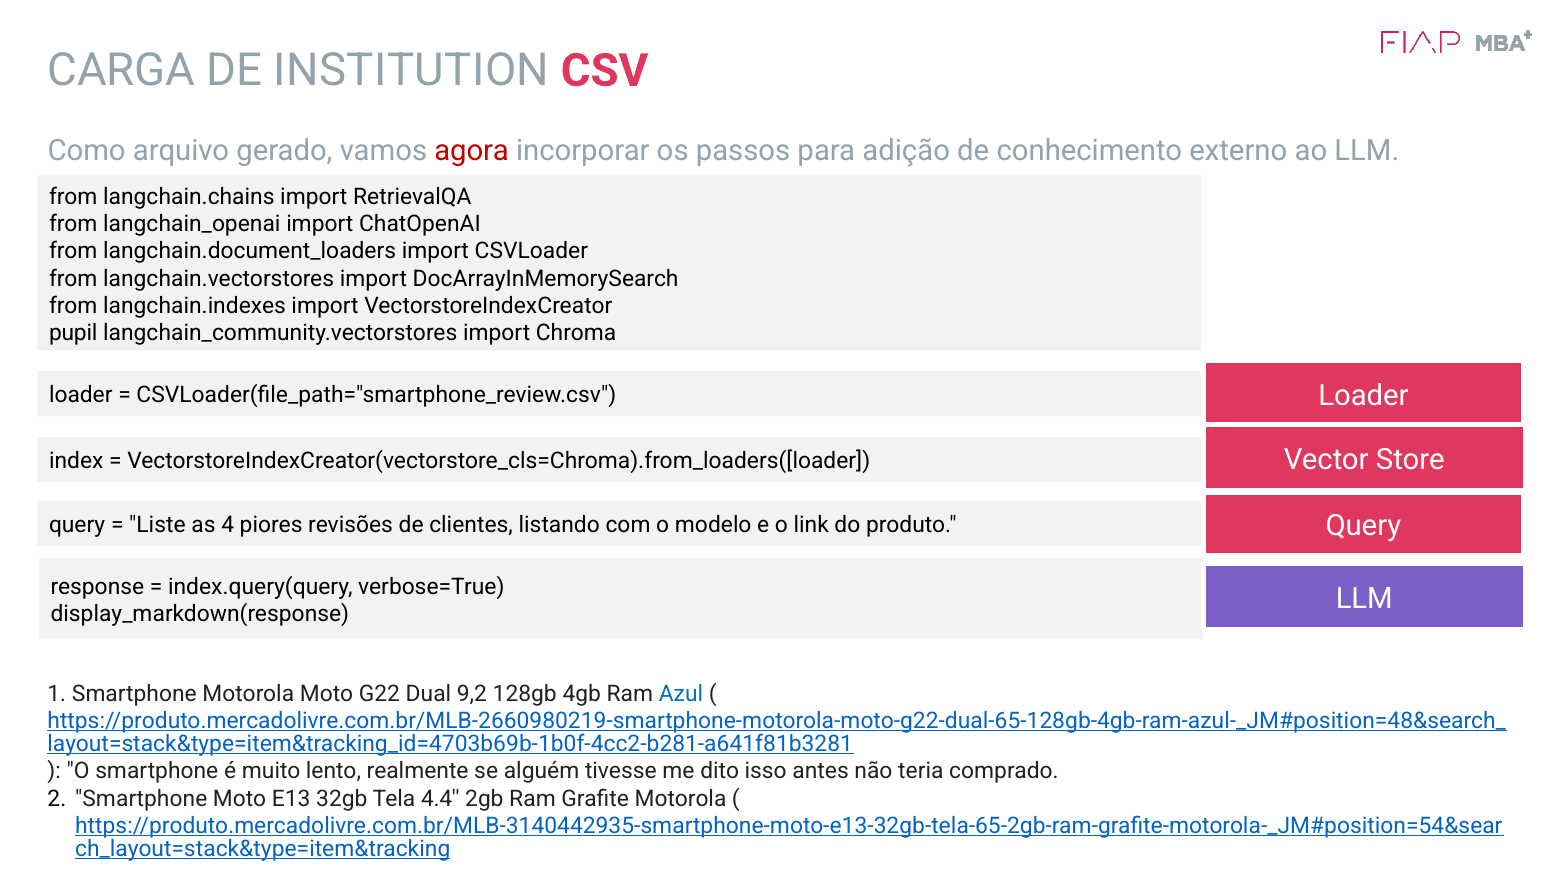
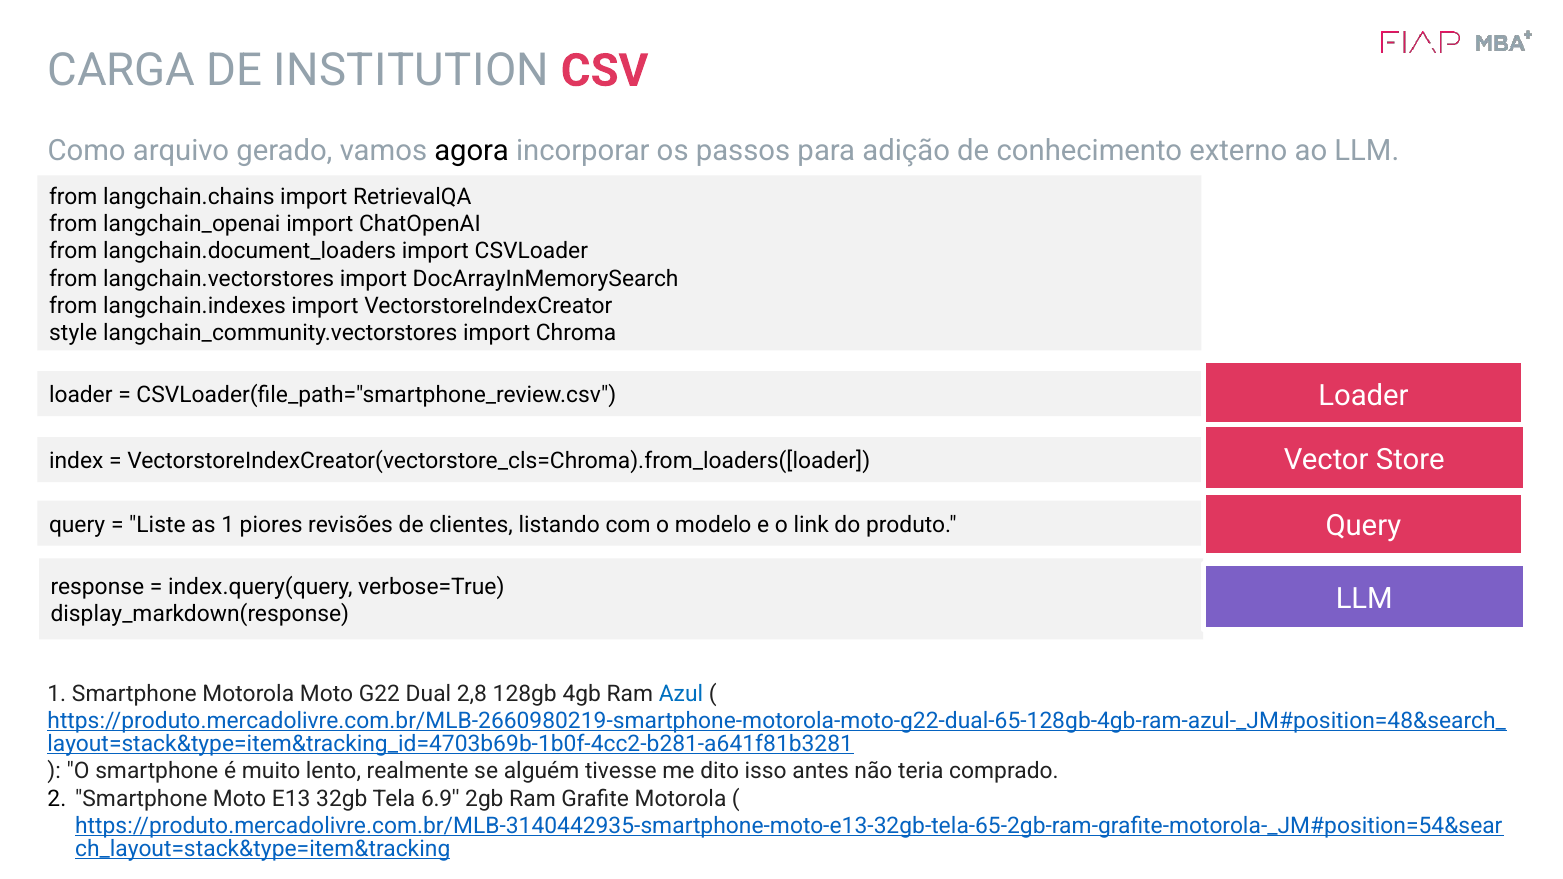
agora colour: red -> black (472, 151)
pupil: pupil -> style (73, 333)
as 4: 4 -> 1 (228, 525)
9,2: 9,2 -> 2,8 (472, 694)
4.4: 4.4 -> 6.9 (440, 799)
